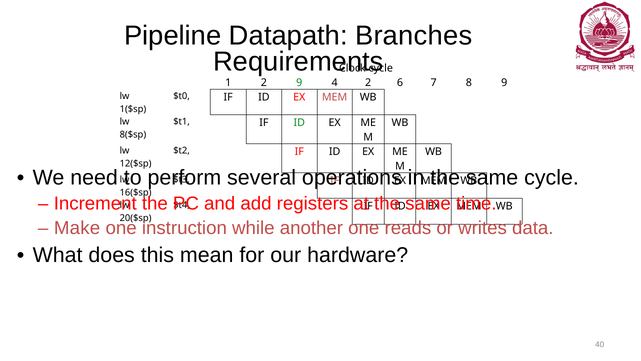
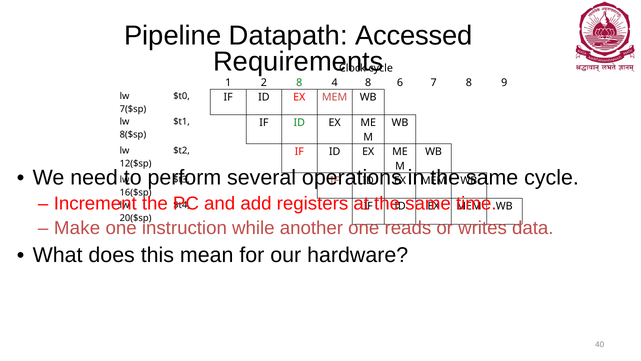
Branches: Branches -> Accessed (414, 35)
2 9: 9 -> 8 (299, 82)
4 2: 2 -> 8 (368, 82)
1($sp: 1($sp -> 7($sp (133, 109)
